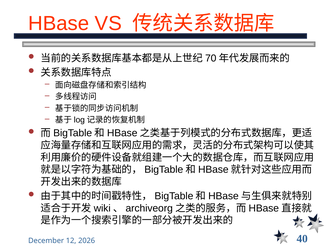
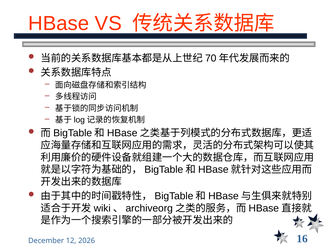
40: 40 -> 16 (302, 239)
